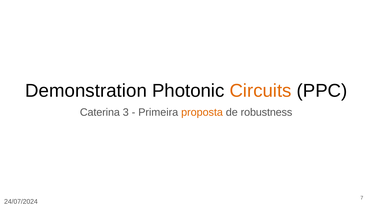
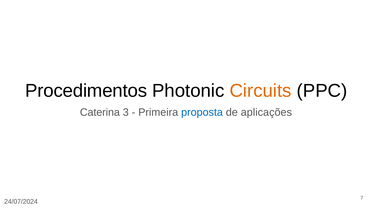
Demonstration: Demonstration -> Procedimentos (86, 91)
proposta colour: orange -> blue (202, 112)
robustness: robustness -> aplicações (266, 112)
